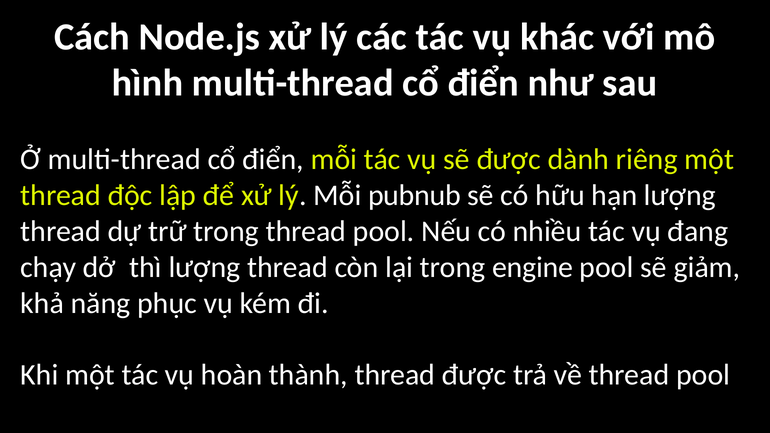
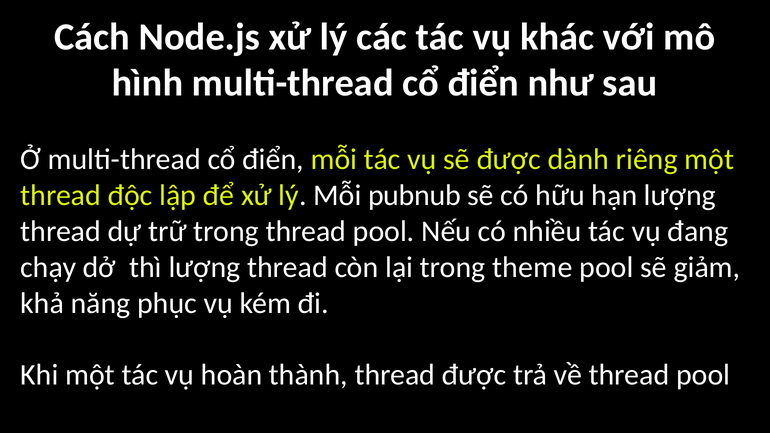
engine: engine -> theme (532, 267)
